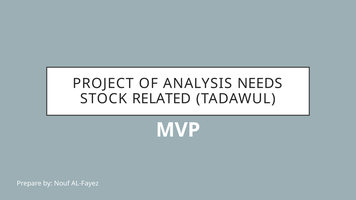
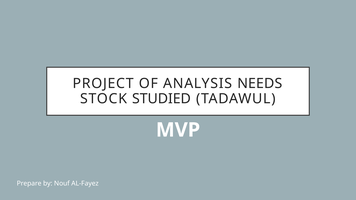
RELATED: RELATED -> STUDIED (162, 99)
